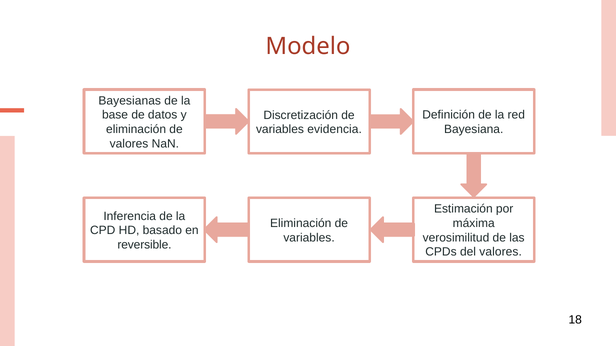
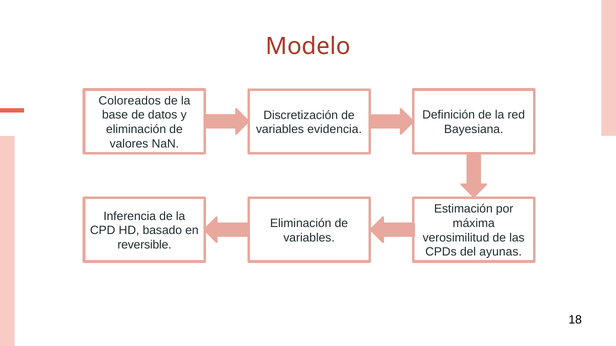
Bayesianas: Bayesianas -> Coloreados (130, 101)
del valores: valores -> ayunas (501, 252)
